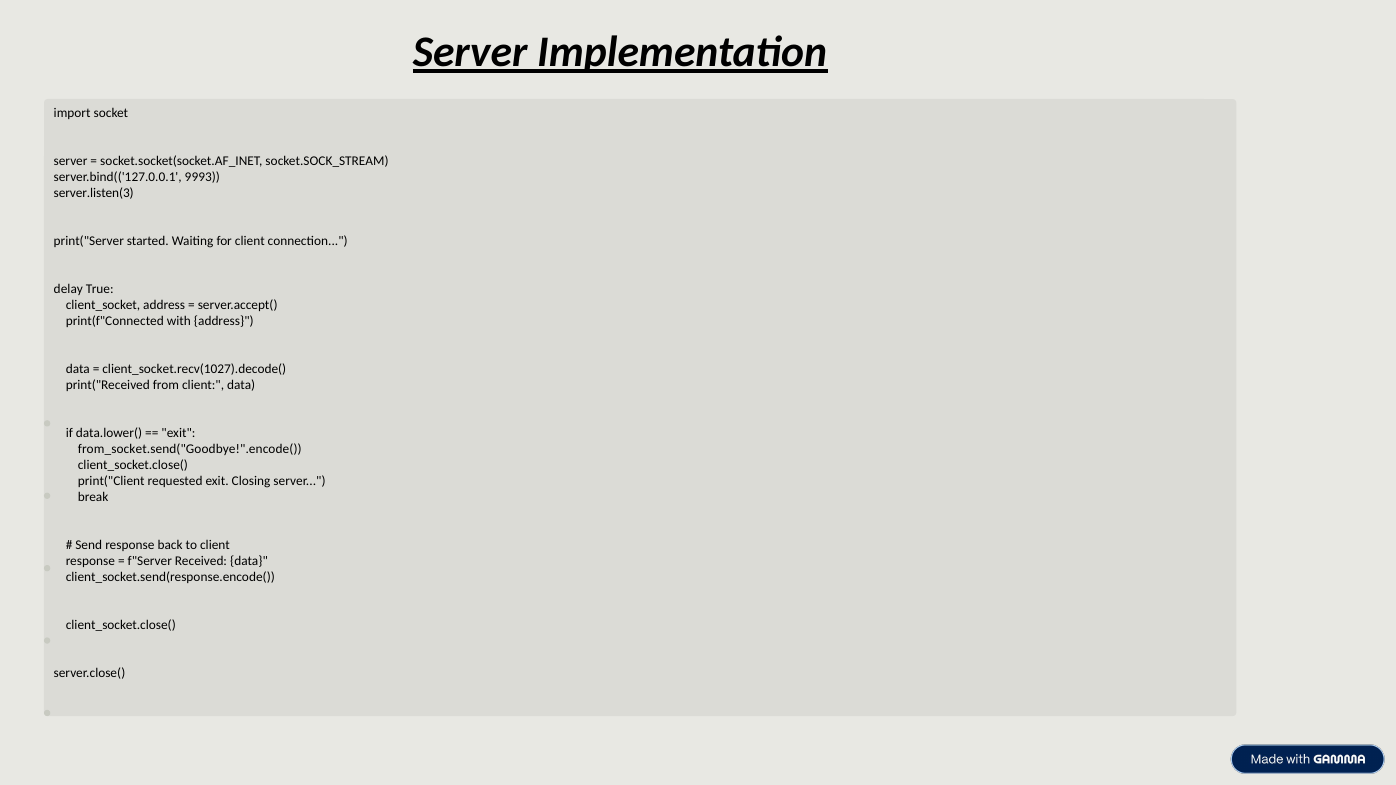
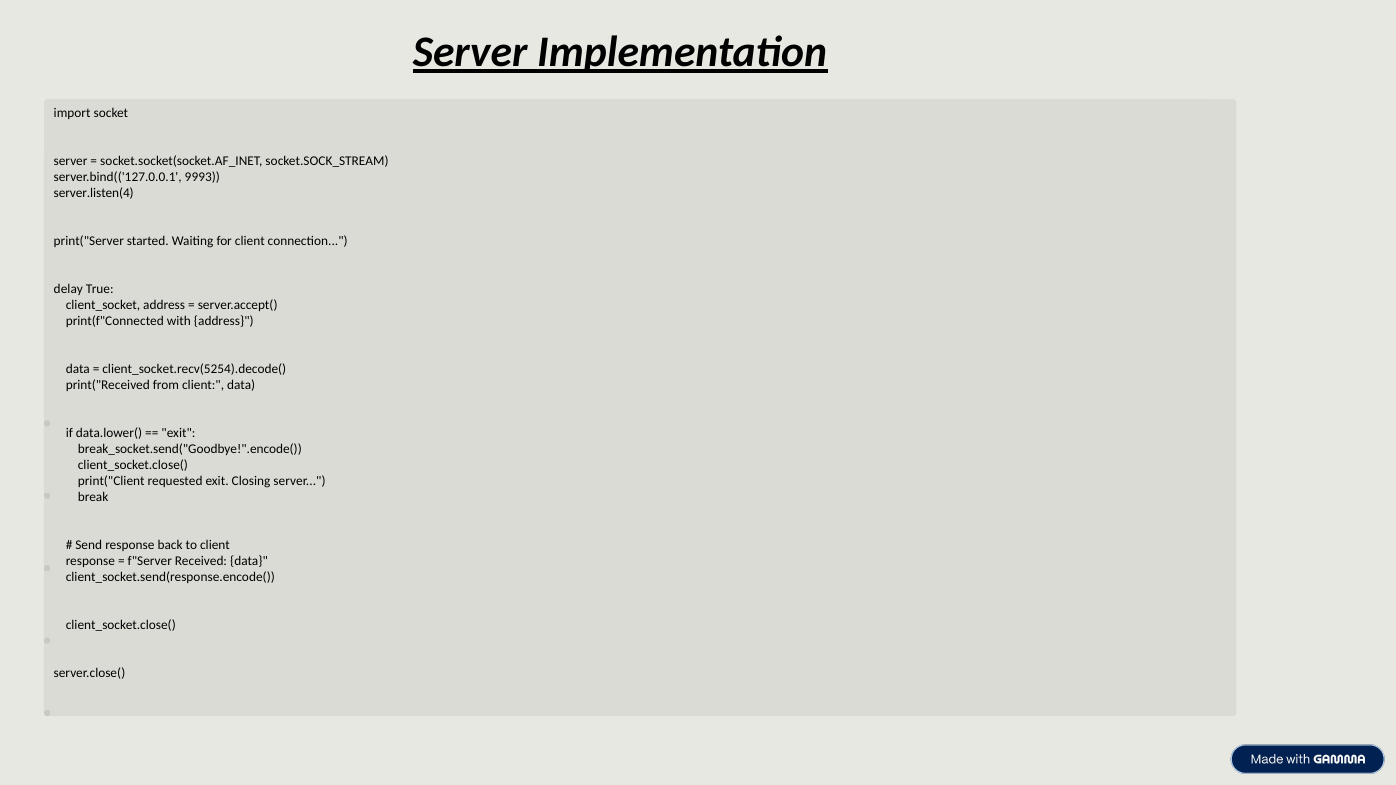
server.listen(3: server.listen(3 -> server.listen(4 (94, 193)
client_socket.recv(1027).decode(: client_socket.recv(1027).decode( -> client_socket.recv(5254).decode( (194, 370)
from_socket.send("Goodbye!".encode(: from_socket.send("Goodbye!".encode( -> break_socket.send("Goodbye!".encode( (190, 450)
